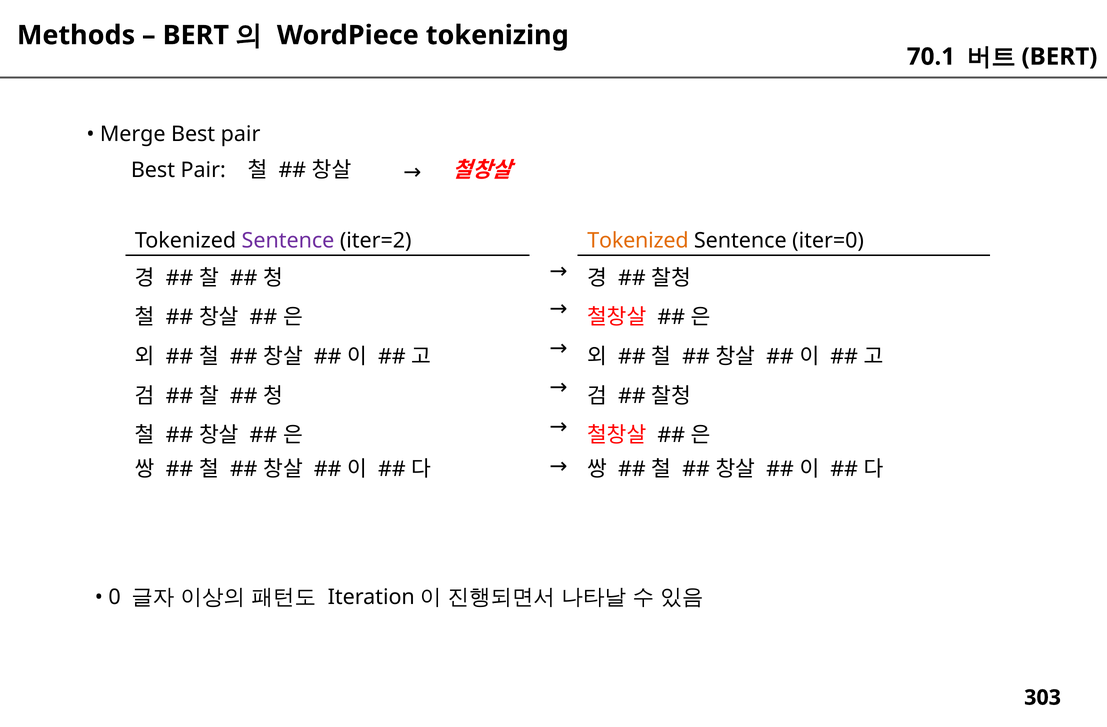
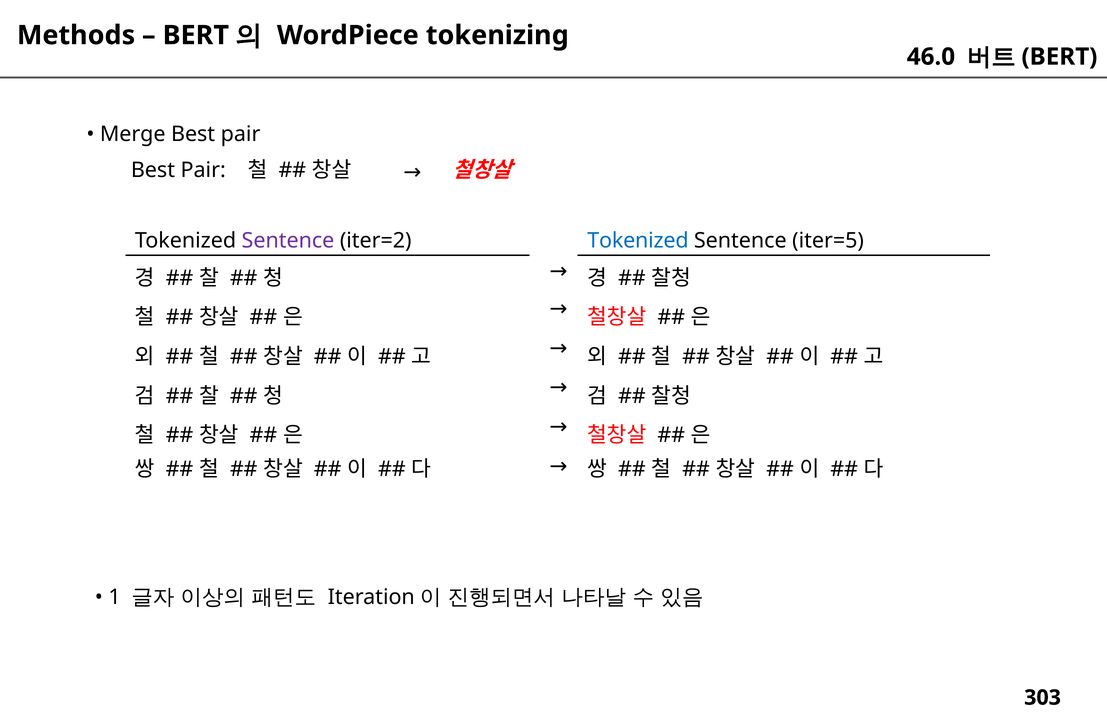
70.1: 70.1 -> 46.0 (931, 57)
Tokenized colour: orange -> blue (638, 241)
iter=0: iter=0 -> iter=5 (828, 241)
0: 0 -> 1 (115, 597)
